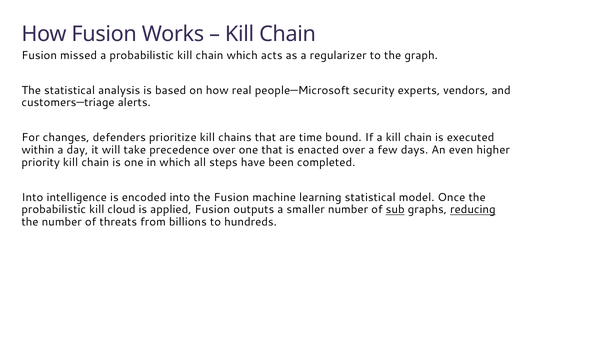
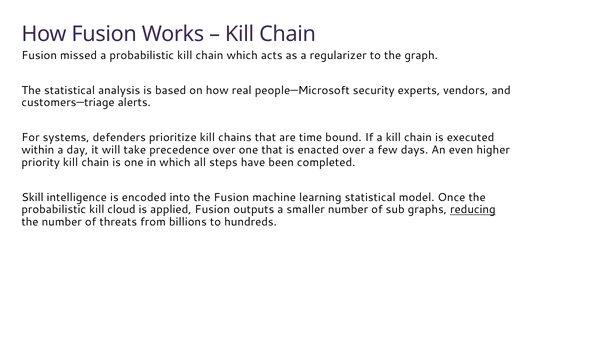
changes: changes -> systems (66, 138)
Into: Into -> Skill (32, 197)
sub underline: present -> none (395, 210)
